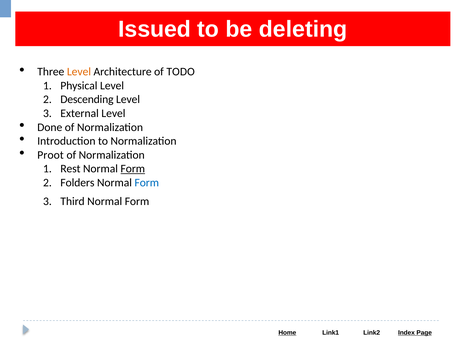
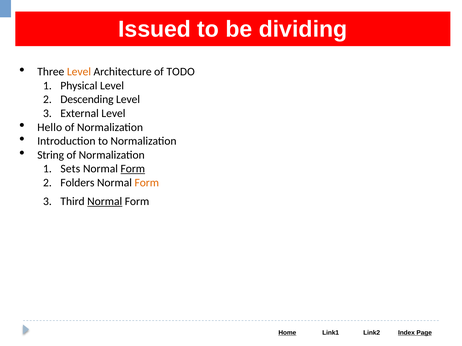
deleting: deleting -> dividing (303, 29)
Done: Done -> Hello (50, 127)
Proot: Proot -> String (51, 155)
Rest: Rest -> Sets (70, 169)
Form colour: blue -> orange (147, 183)
Normal underline: none -> present (105, 202)
